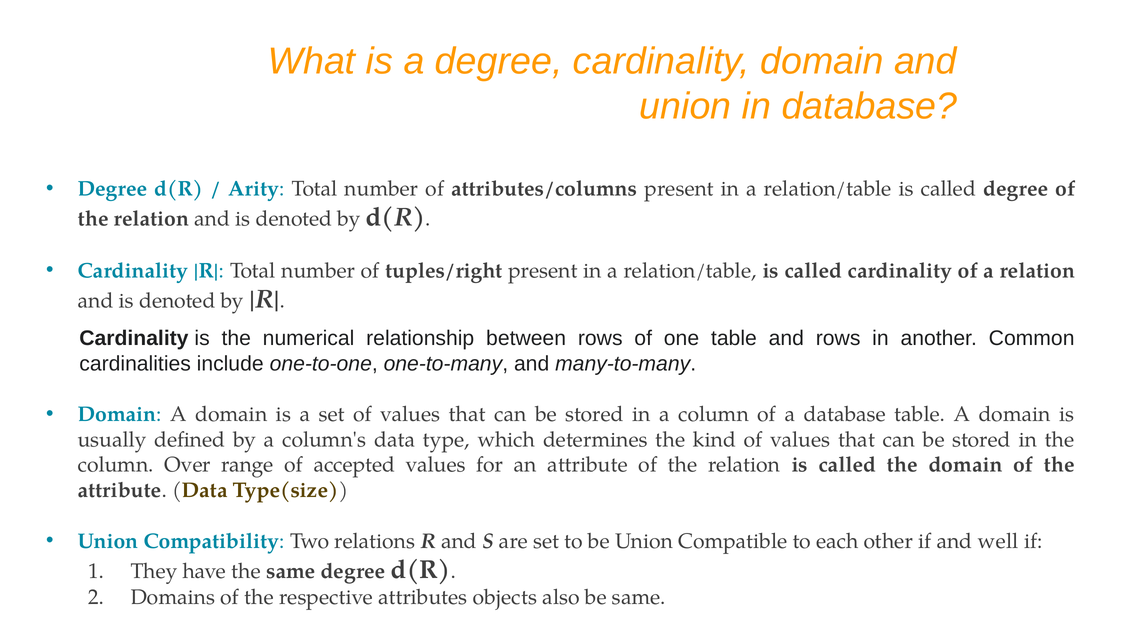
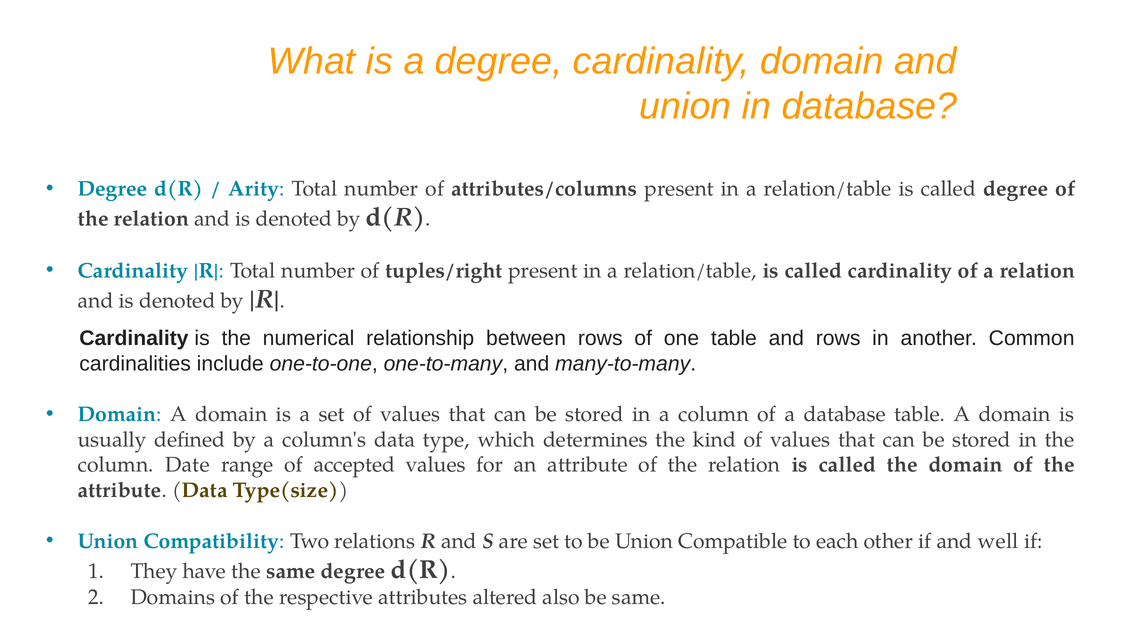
Over: Over -> Date (187, 465)
objects: objects -> altered (505, 598)
